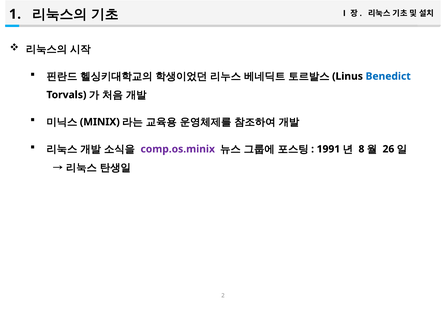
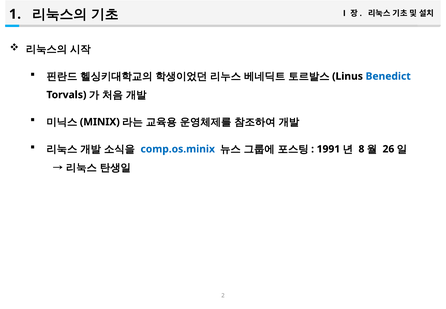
comp.os.minix colour: purple -> blue (178, 149)
